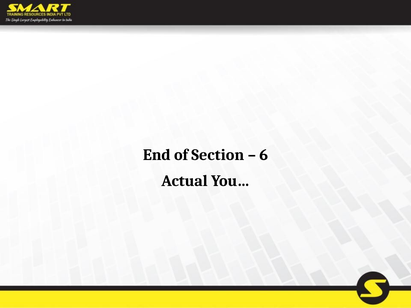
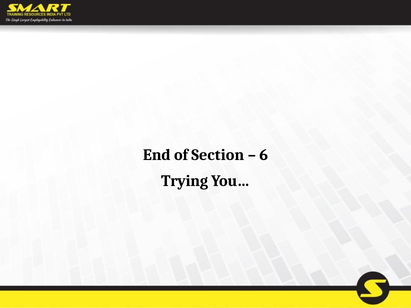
Actual: Actual -> Trying (185, 181)
